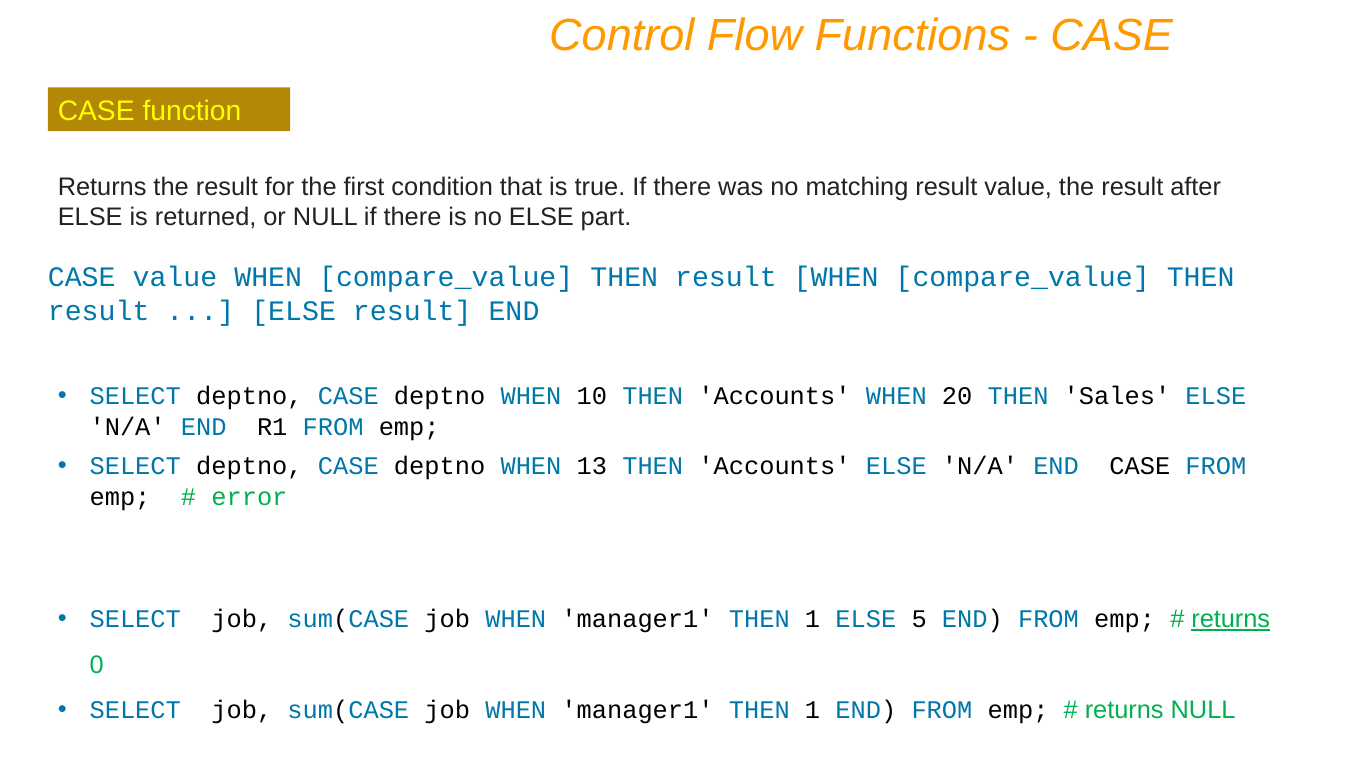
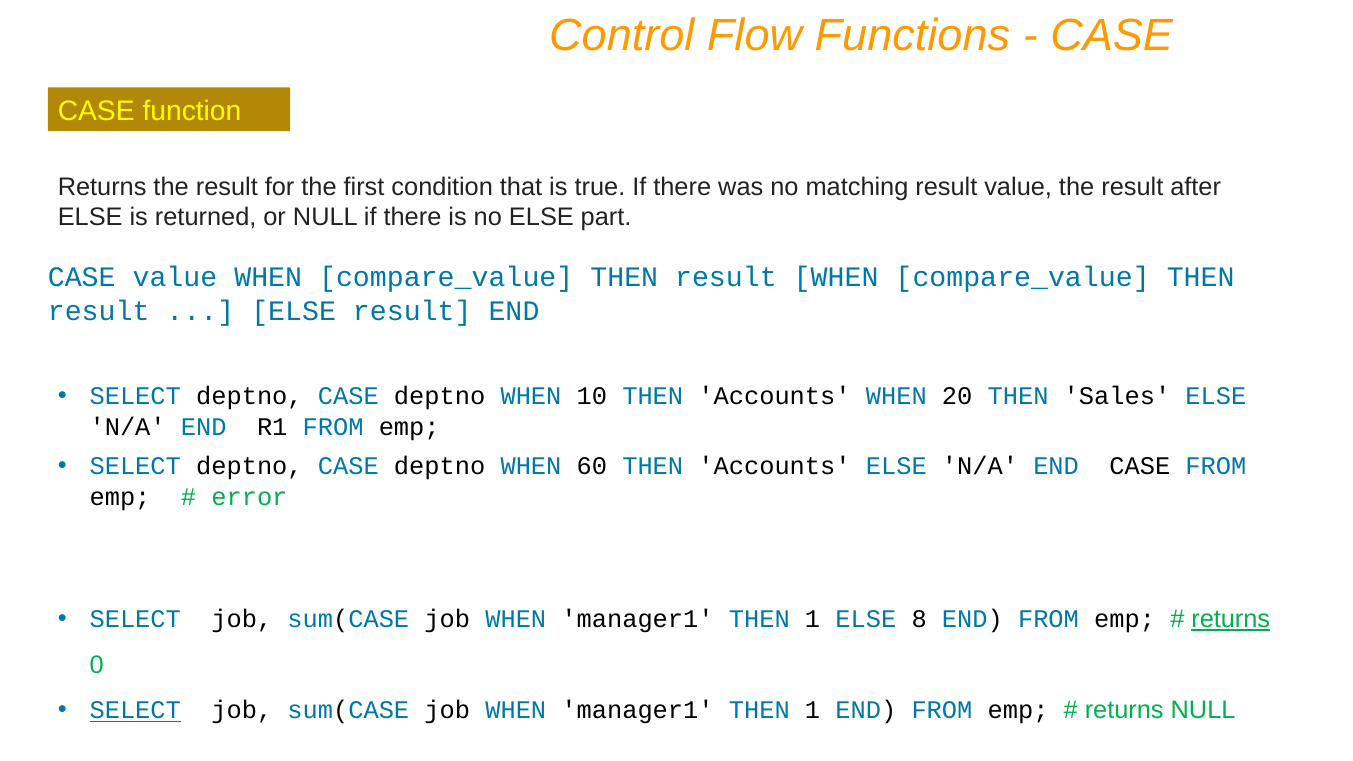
13: 13 -> 60 (592, 466)
5: 5 -> 8 (919, 619)
SELECT underline: none -> present (135, 711)
